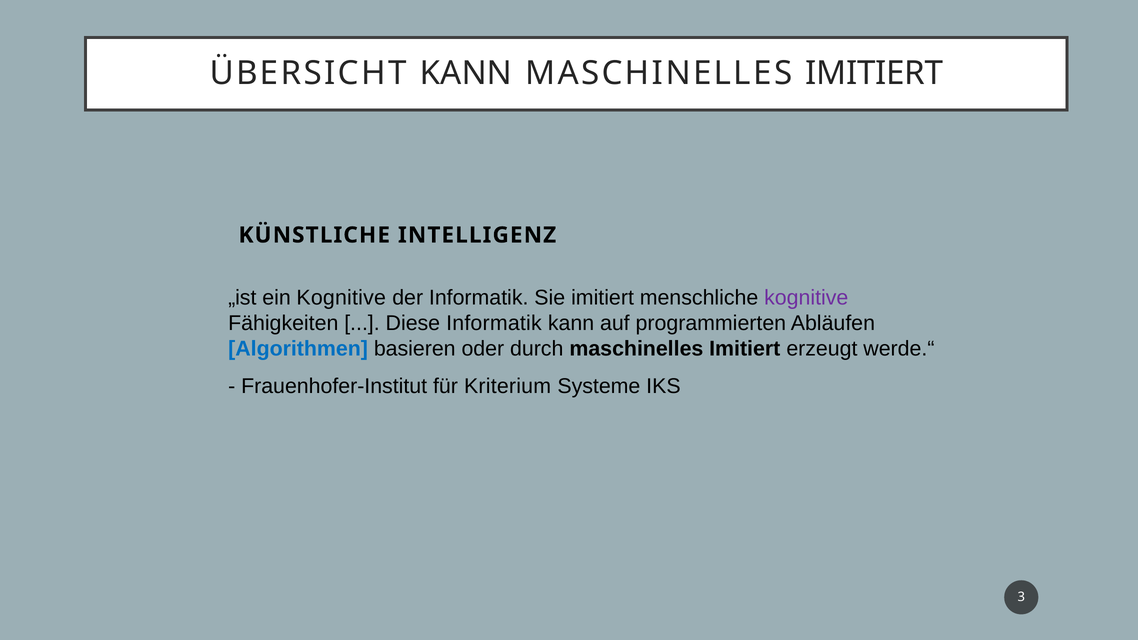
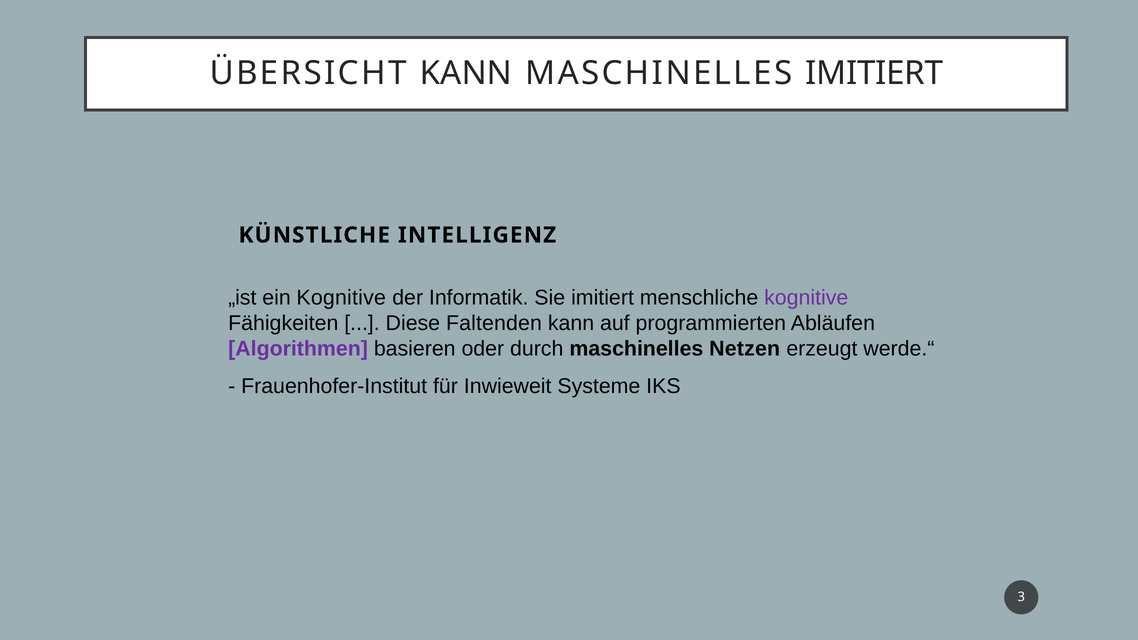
Diese Informatik: Informatik -> Faltenden (494, 323)
Algorithmen colour: blue -> purple (298, 349)
durch maschinelles Imitiert: Imitiert -> Netzen (745, 349)
Kriterium: Kriterium -> Inwieweit (508, 386)
